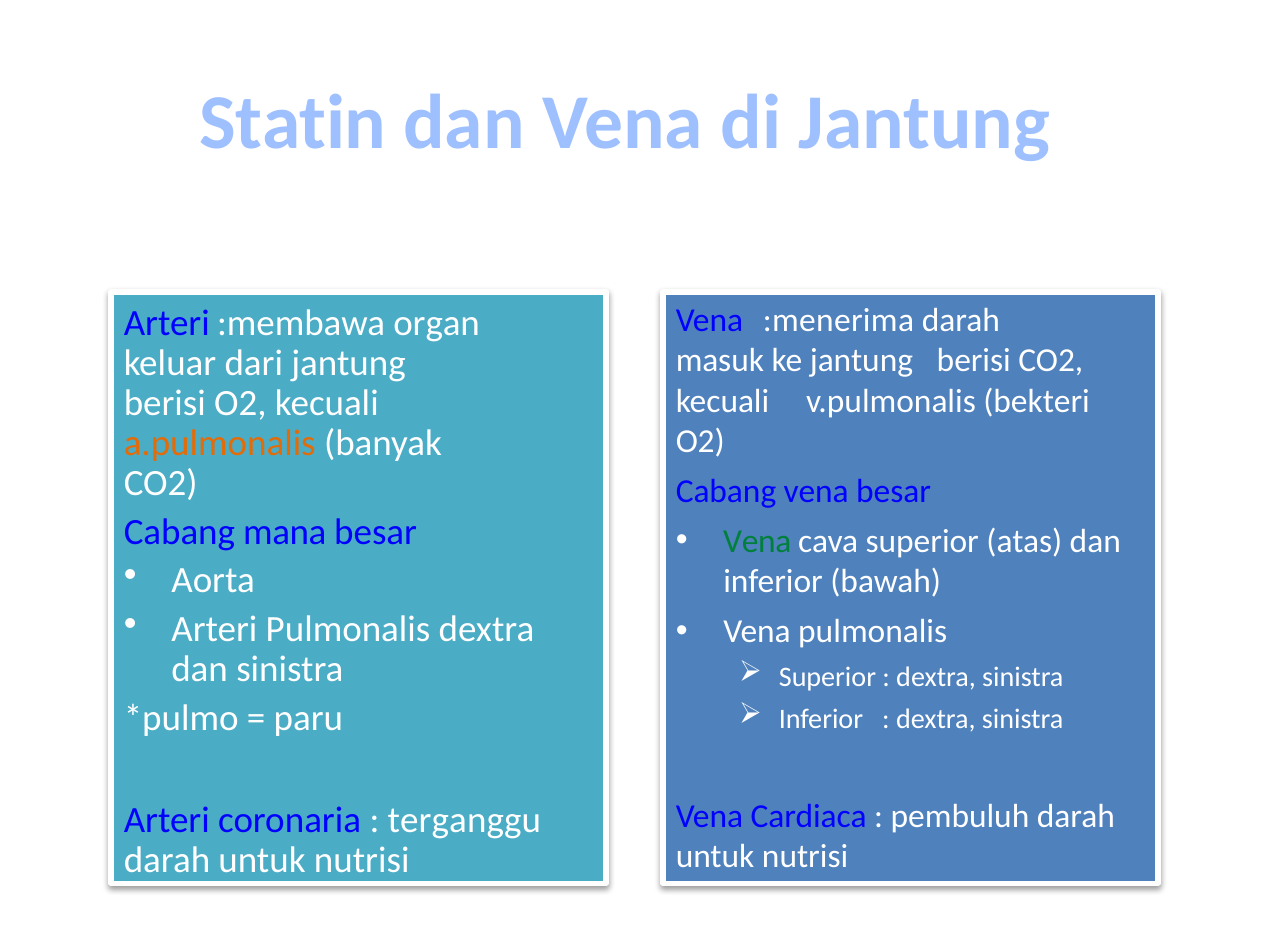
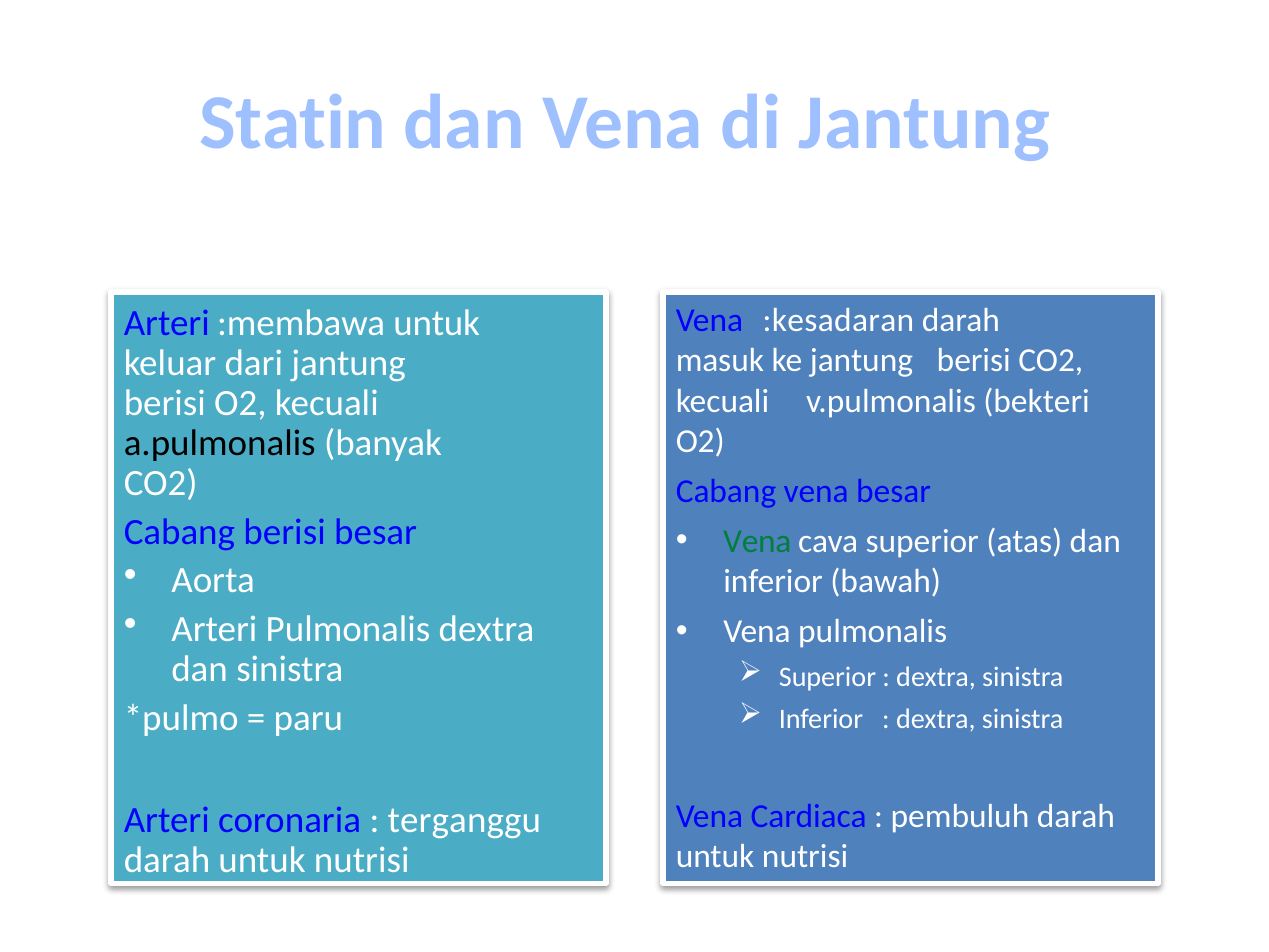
:menerima: :menerima -> :kesadaran (838, 321)
organ: organ -> untuk (437, 323)
a.pulmonalis colour: orange -> black (220, 443)
Cabang mana: mana -> berisi (285, 532)
